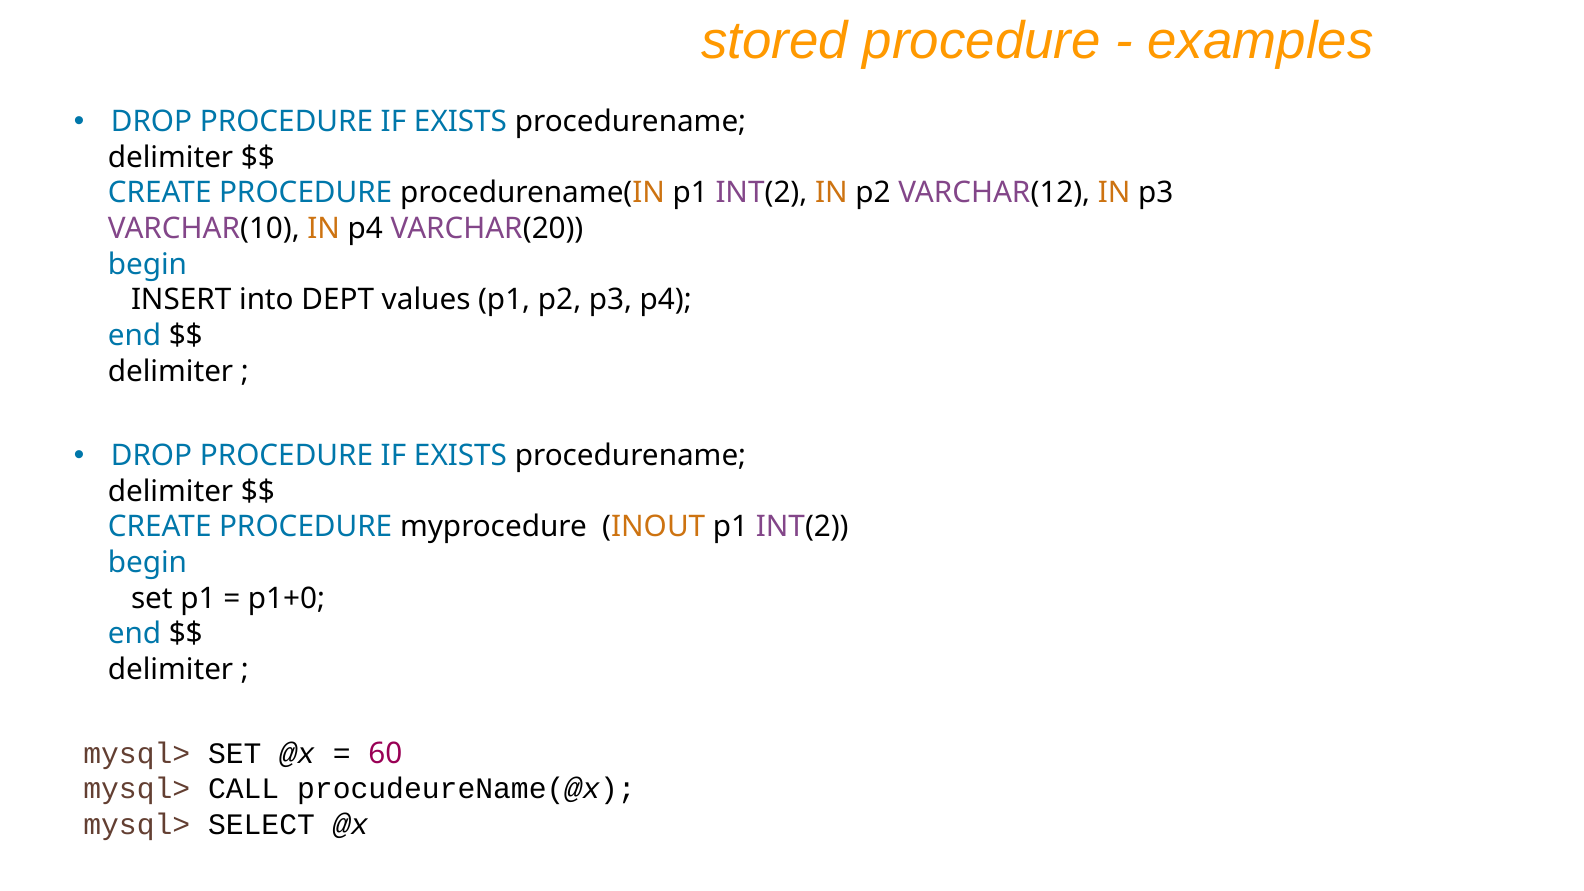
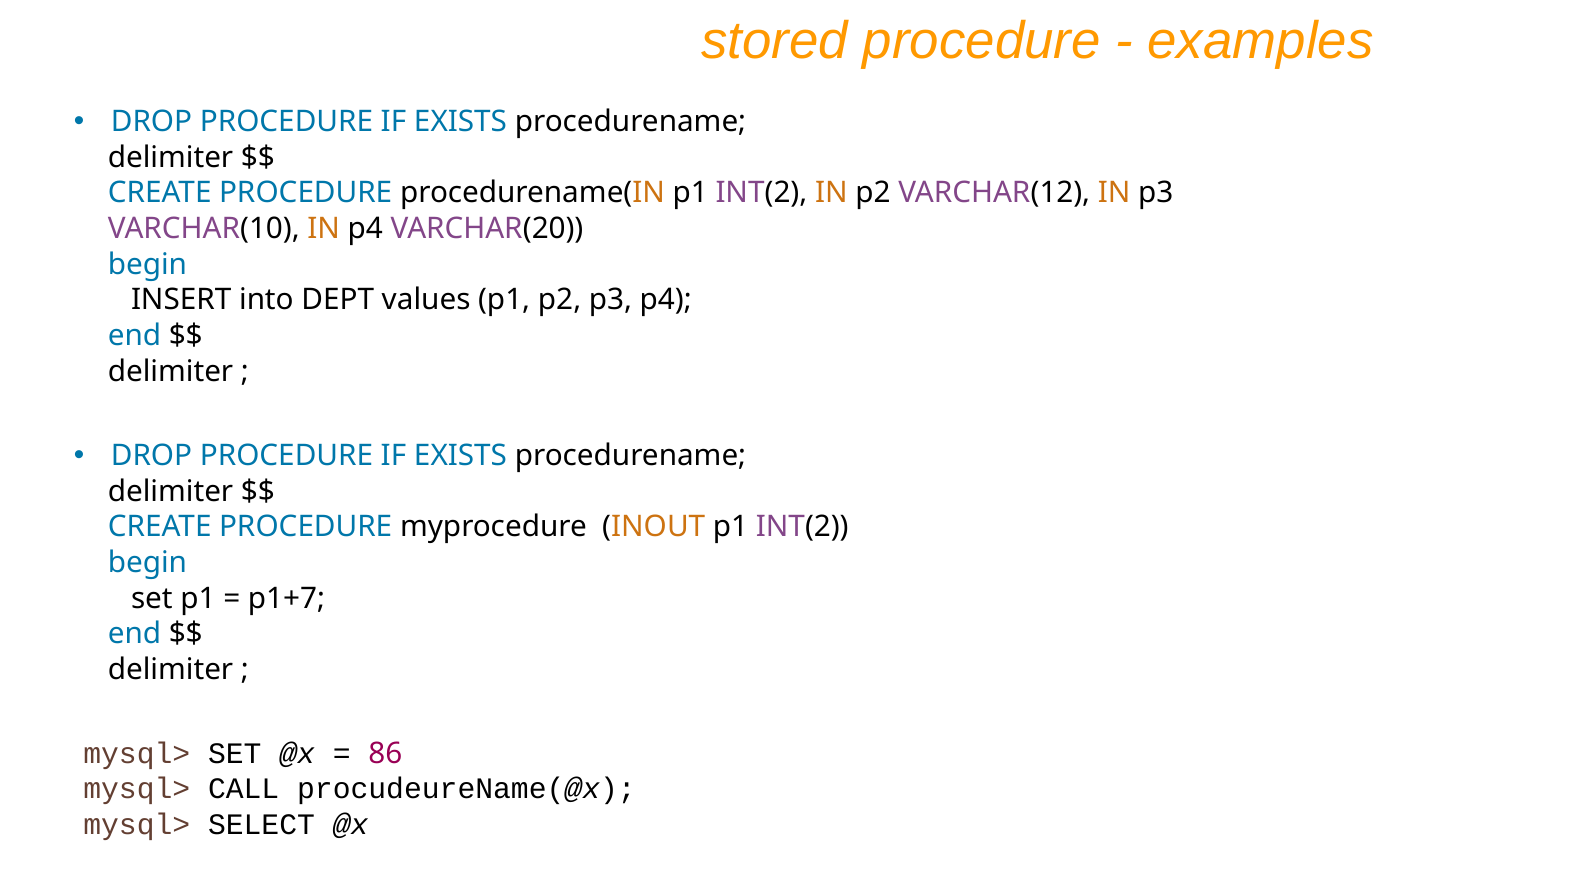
p1+0: p1+0 -> p1+7 (287, 598)
60: 60 -> 86 (385, 754)
